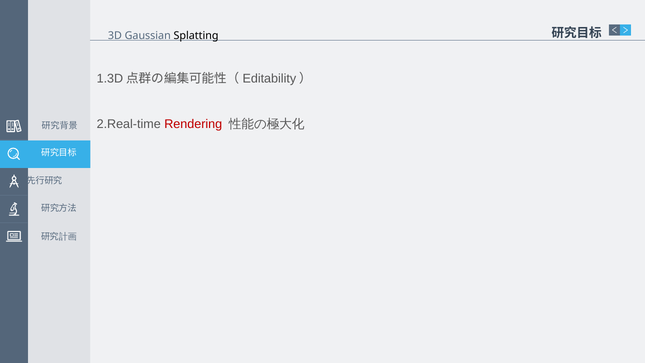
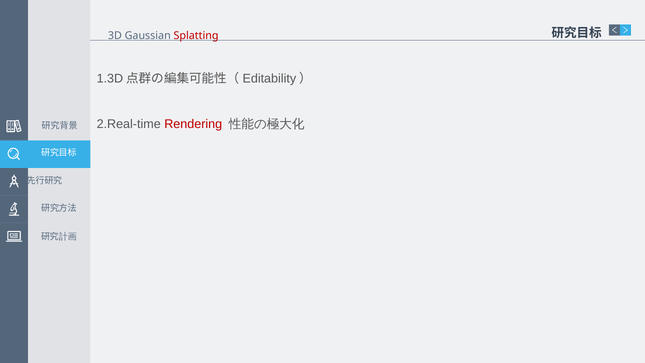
Splatting colour: black -> red (196, 36)
